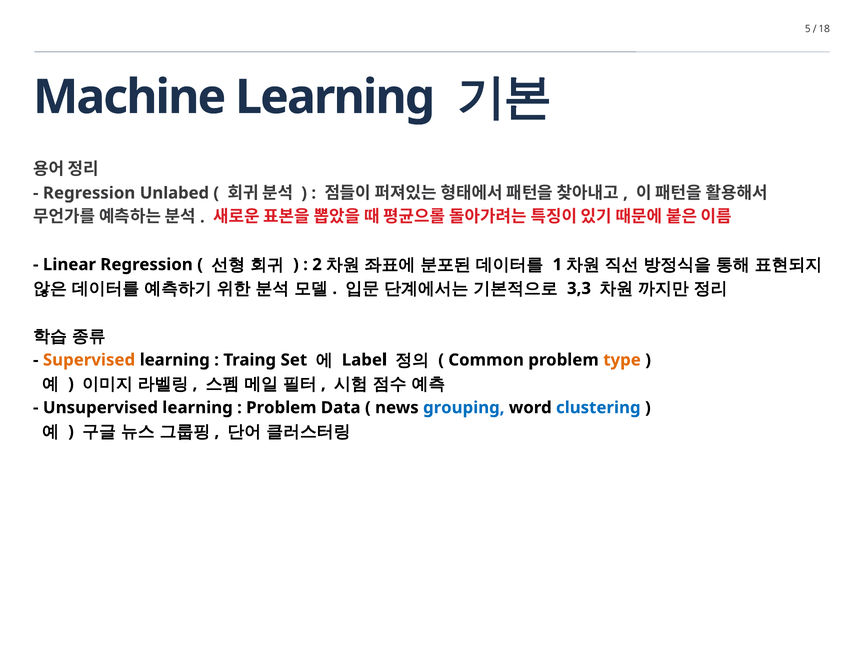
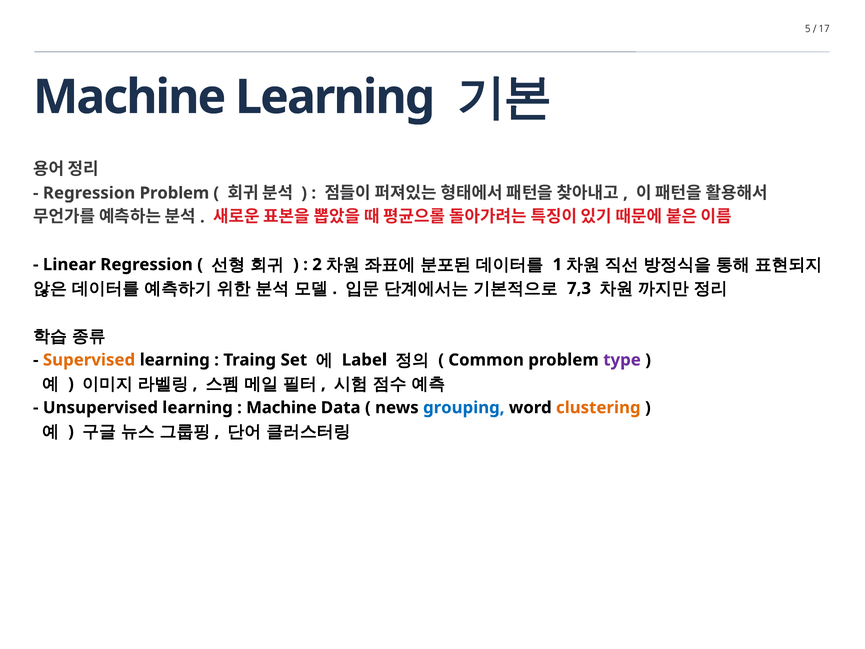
18: 18 -> 17 (824, 29)
Regression Unlabed: Unlabed -> Problem (174, 193)
3,3: 3,3 -> 7,3 (579, 288)
type colour: orange -> purple (622, 360)
Problem: Problem -> Machine (281, 408)
clustering colour: blue -> orange (598, 408)
